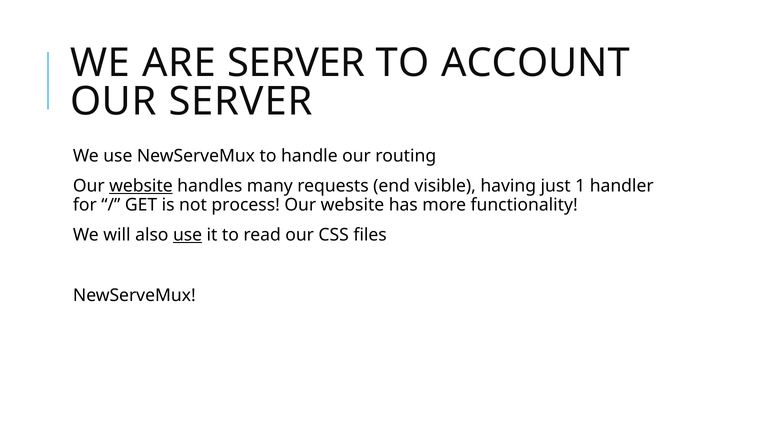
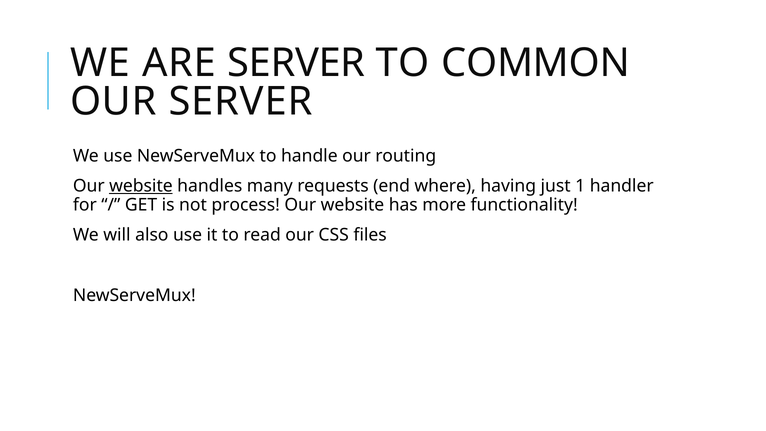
ACCOUNT: ACCOUNT -> COMMON (536, 63)
visible: visible -> where (445, 186)
use underline: present -> none (188, 235)
